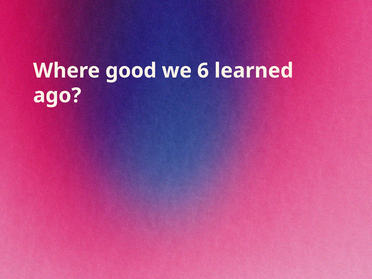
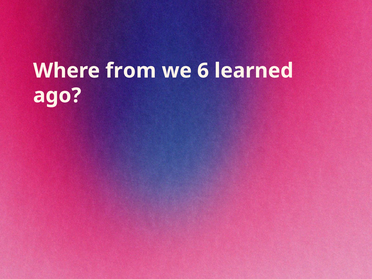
good: good -> from (131, 71)
